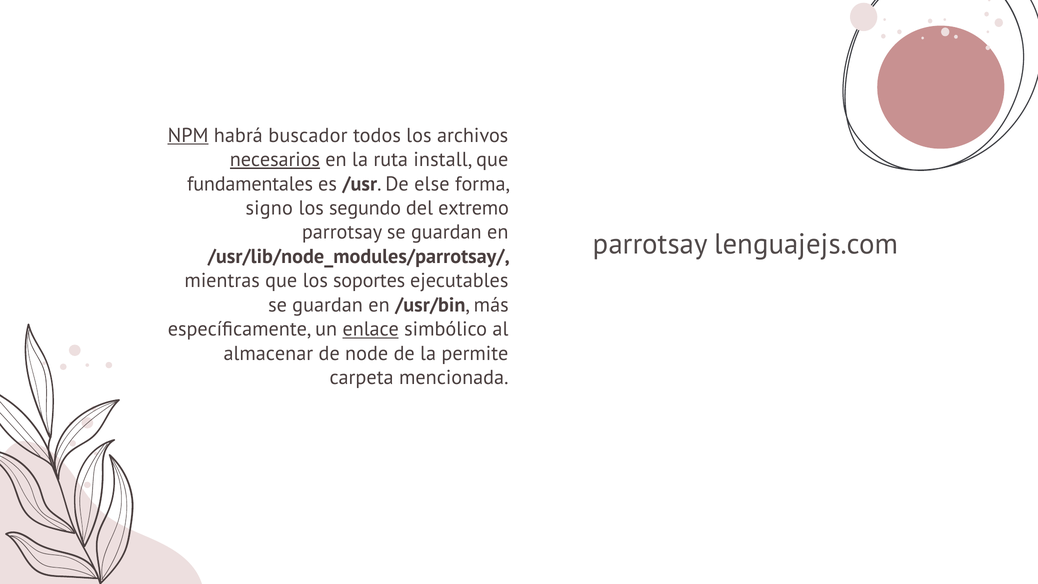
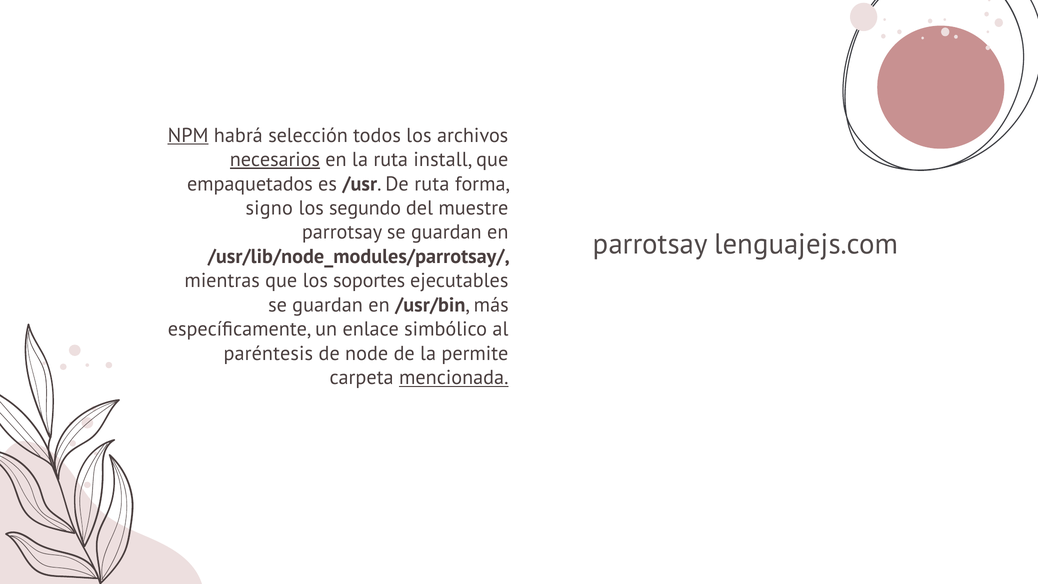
buscador: buscador -> selección (308, 135)
fundamentales: fundamentales -> empaquetados (250, 184)
De else: else -> ruta (432, 184)
extremo: extremo -> muestre (473, 208)
enlace underline: present -> none (371, 329)
almacenar: almacenar -> paréntesis (268, 353)
mencionada underline: none -> present (454, 378)
